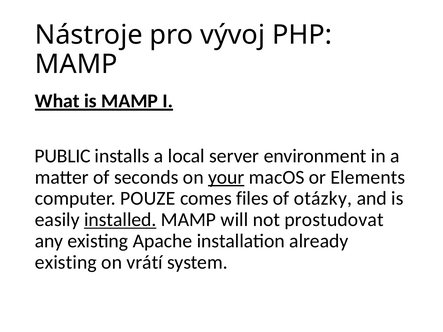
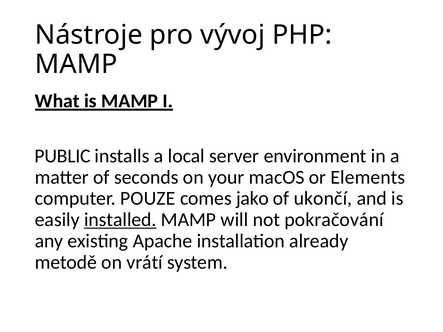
your underline: present -> none (226, 177)
files: files -> jako (252, 199)
otázky: otázky -> ukončí (323, 199)
prostudovat: prostudovat -> pokračování (334, 220)
existing: existing -> metodě (66, 262)
